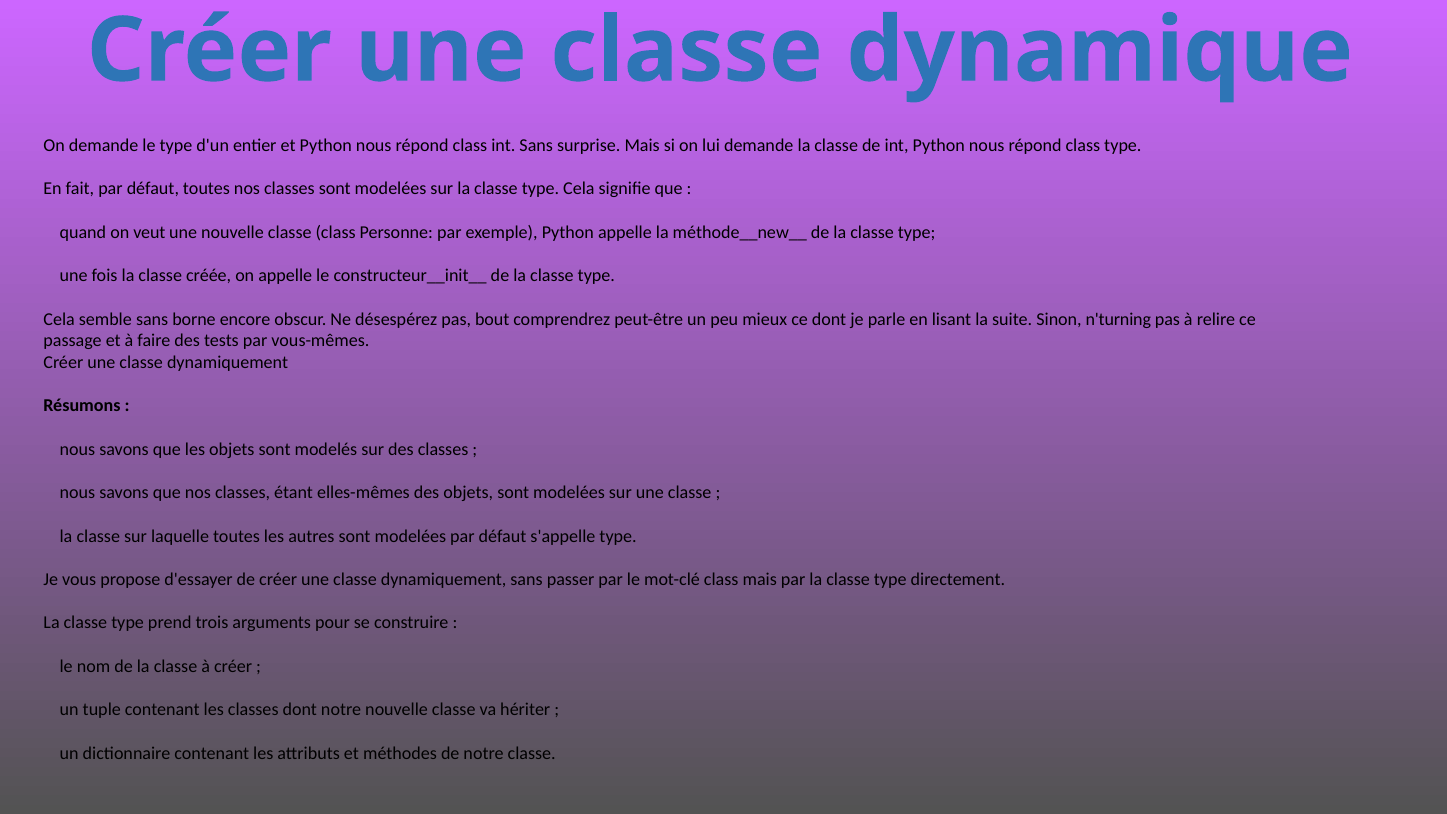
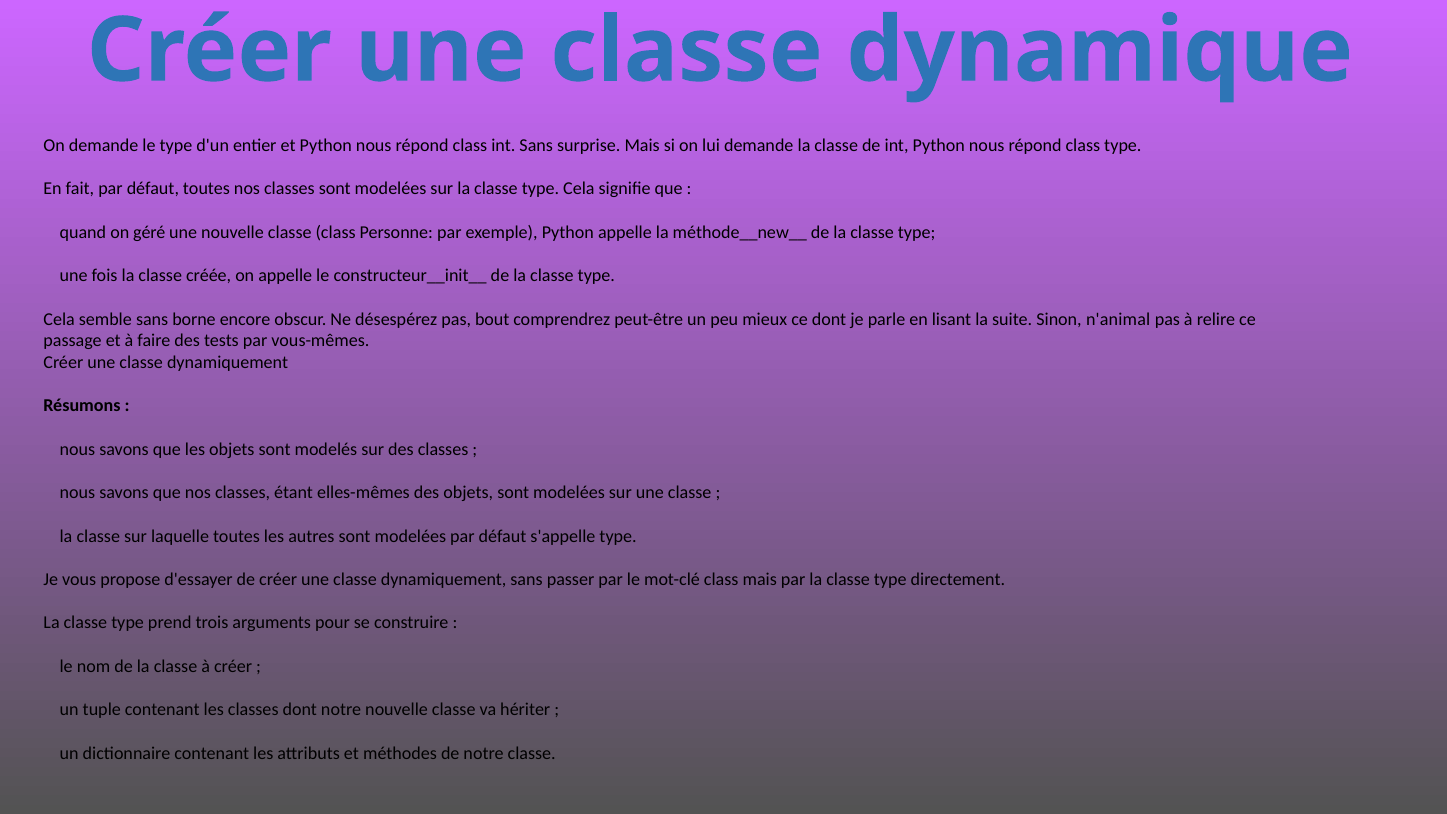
veut: veut -> géré (149, 232)
n'turning: n'turning -> n'animal (1118, 319)
